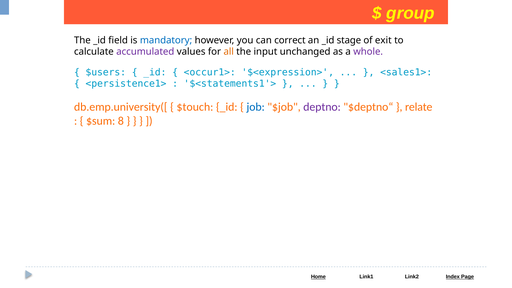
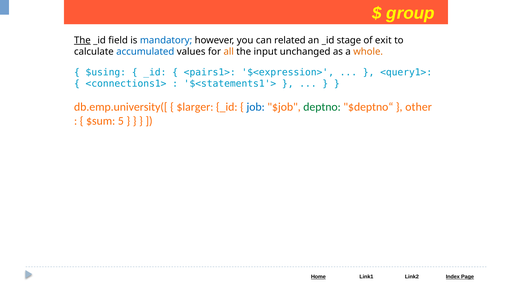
The underline: none -> present (82, 40)
correct: correct -> related (290, 40)
accumulated colour: purple -> blue (145, 52)
whole colour: purple -> orange (368, 52)
$users: $users -> $using (106, 72)
<occur1>: <occur1> -> <pairs1> (210, 72)
<sales1>: <sales1> -> <query1> (406, 72)
<persistence1>: <persistence1> -> <connections1> (126, 84)
$touch: $touch -> $larger (195, 107)
deptno colour: purple -> green (322, 107)
relate: relate -> other (419, 107)
8: 8 -> 5 (121, 121)
